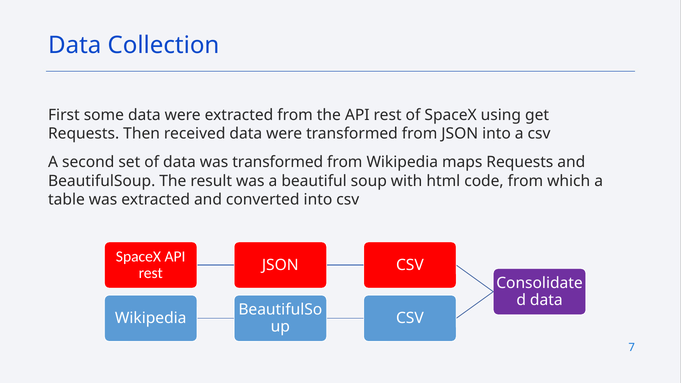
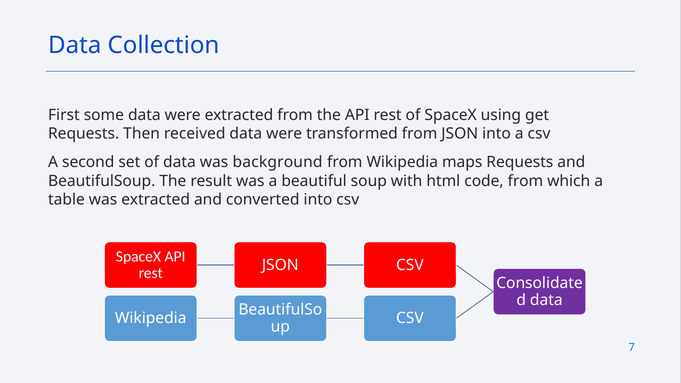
was transformed: transformed -> background (278, 162)
